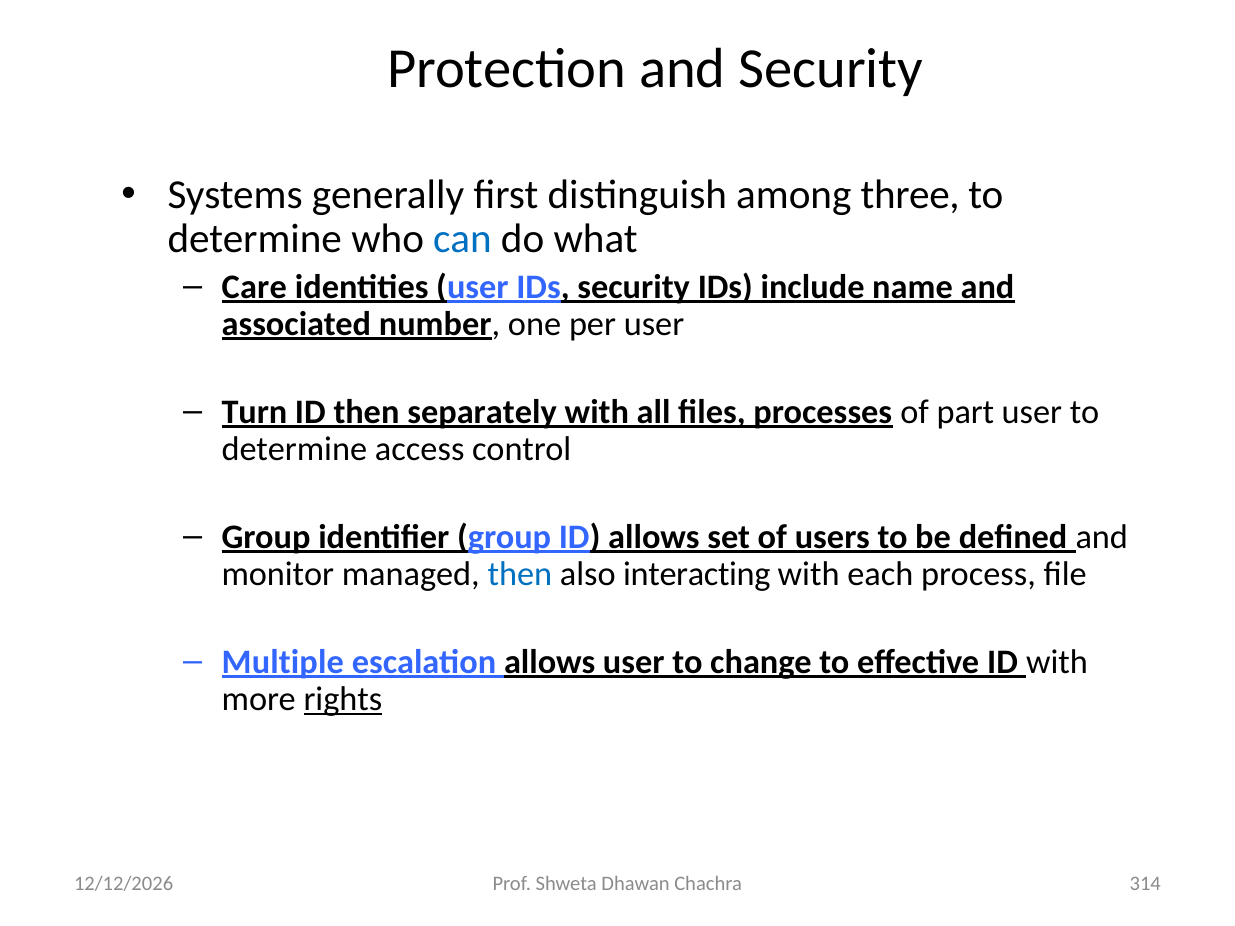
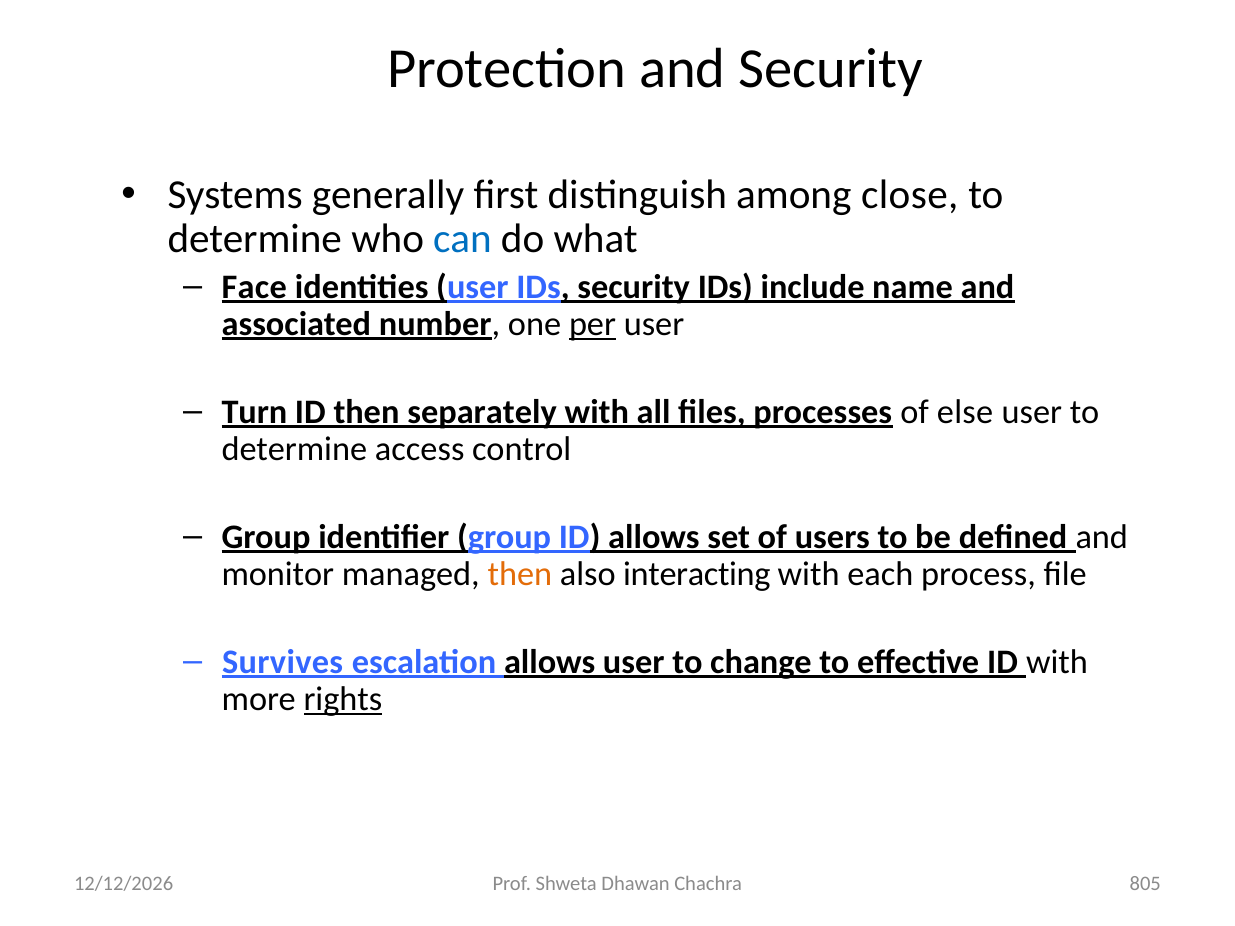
three: three -> close (910, 195)
Care: Care -> Face (254, 287)
per underline: none -> present (592, 324)
part: part -> else (965, 412)
then colour: blue -> orange (520, 574)
Multiple: Multiple -> Survives (283, 662)
314: 314 -> 805 (1145, 884)
